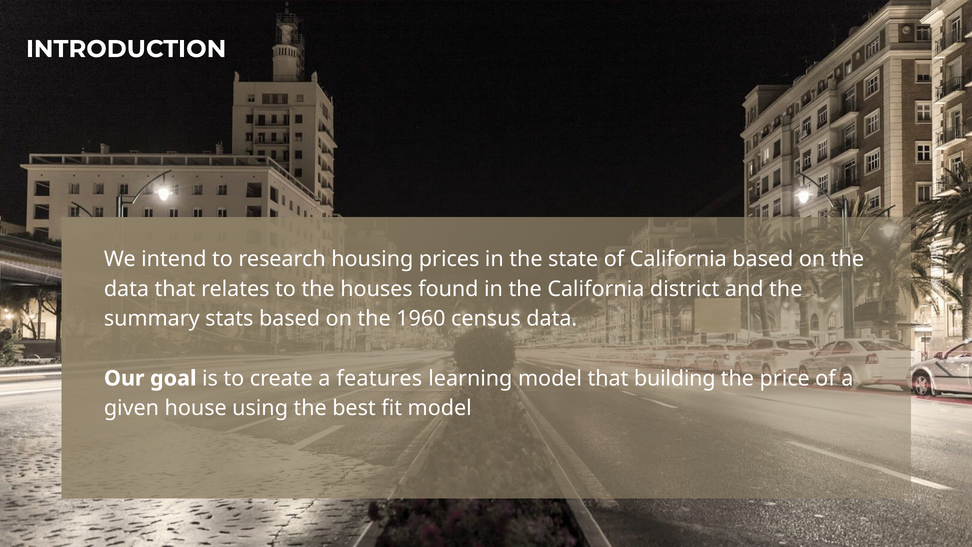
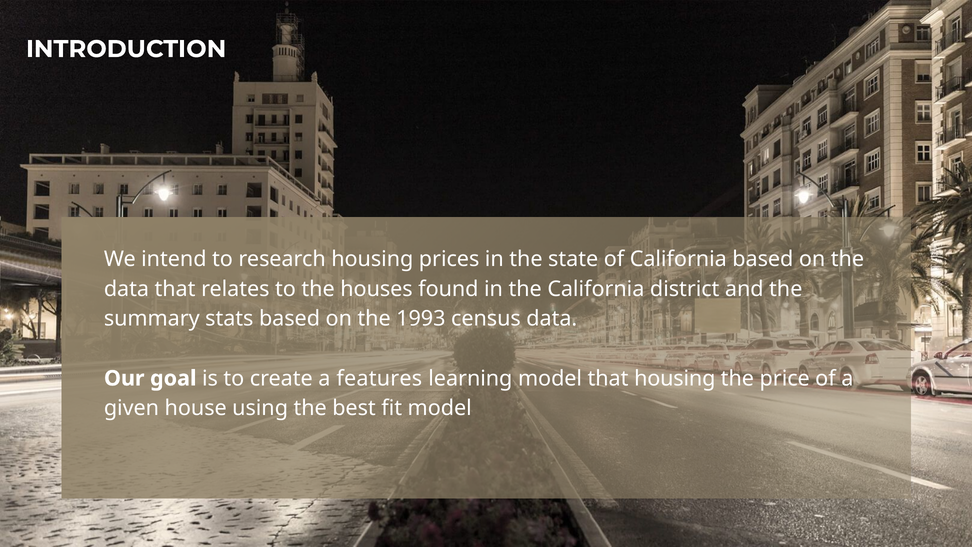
1960: 1960 -> 1993 (421, 319)
that building: building -> housing (675, 378)
